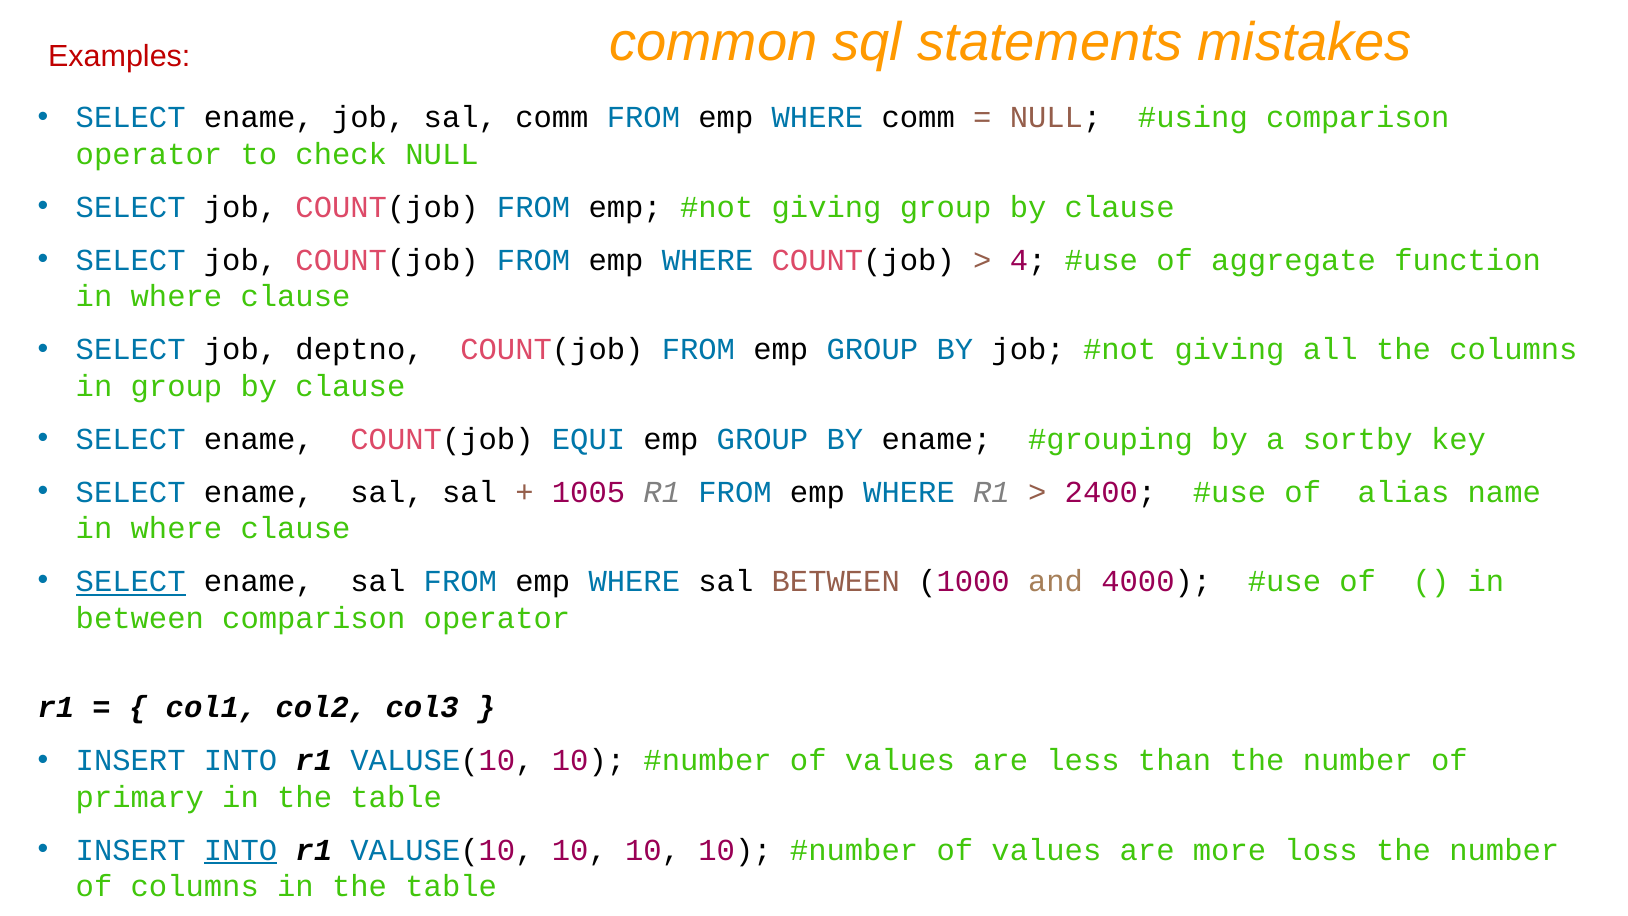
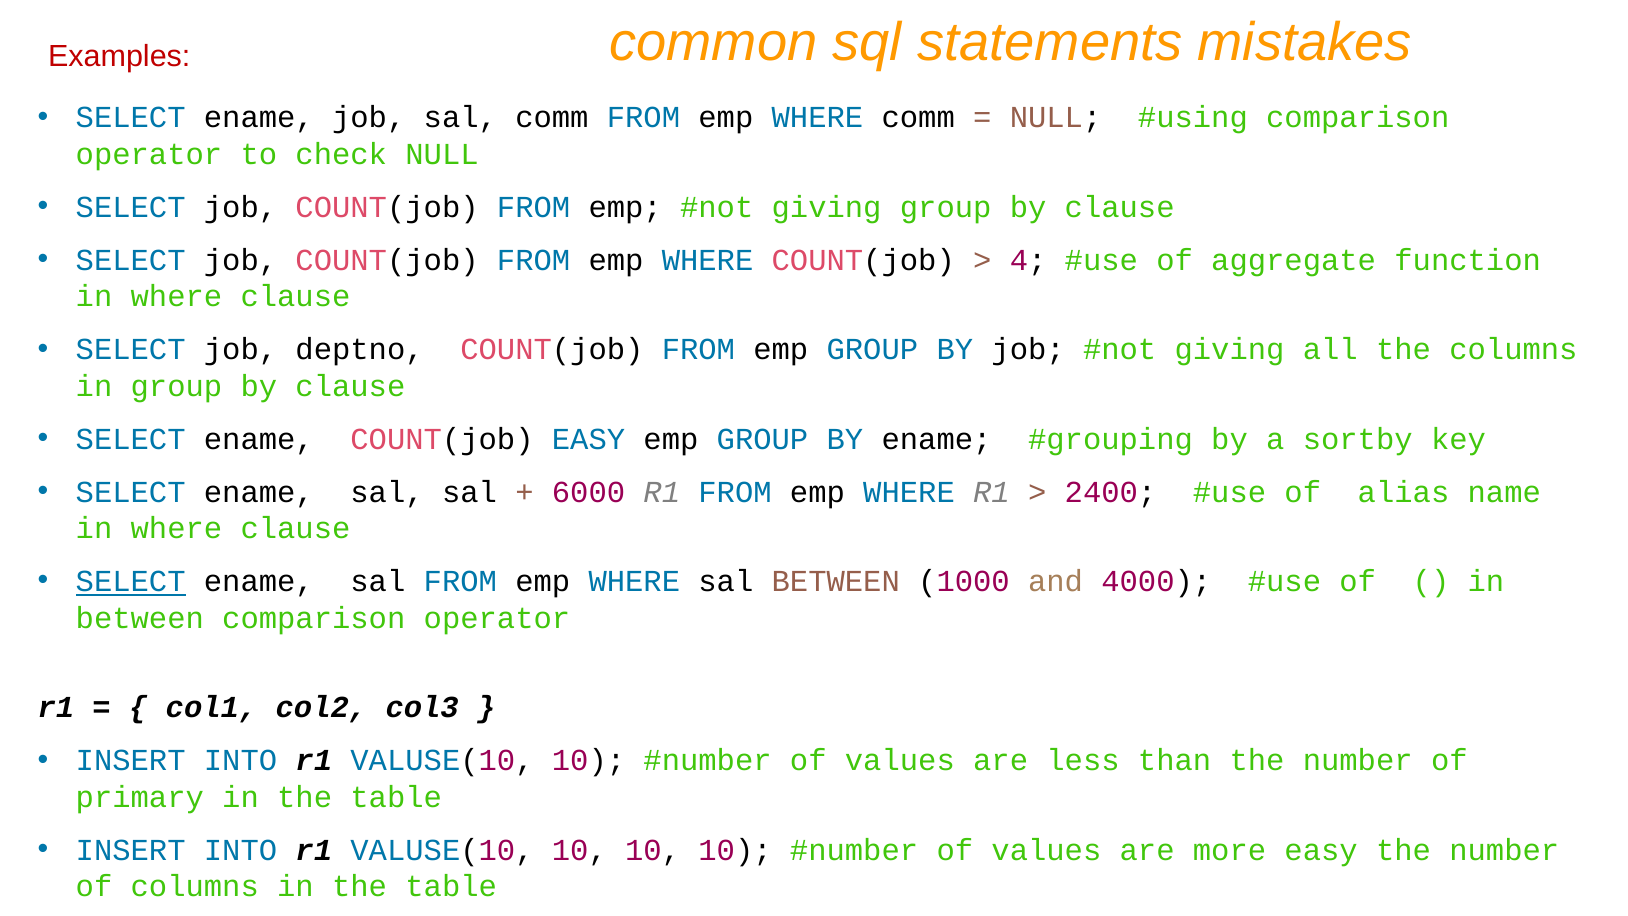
COUNT(job EQUI: EQUI -> EASY (589, 439)
1005: 1005 -> 6000 (589, 492)
INTO underline: present -> none (241, 850)
more loss: loss -> easy (1321, 850)
